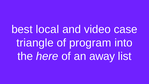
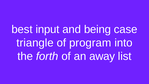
local: local -> input (48, 29)
video: video -> being (97, 29)
here: here -> forth (47, 56)
